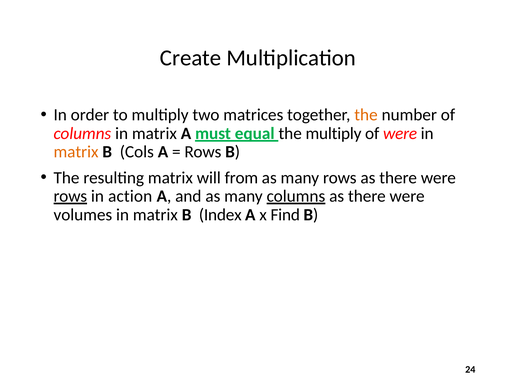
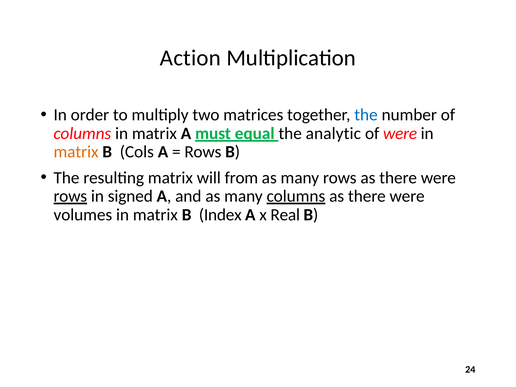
Create: Create -> Action (190, 58)
the colour: orange -> blue (366, 115)
the multiply: multiply -> analytic (333, 133)
action: action -> signed (130, 196)
Find: Find -> Real (285, 215)
